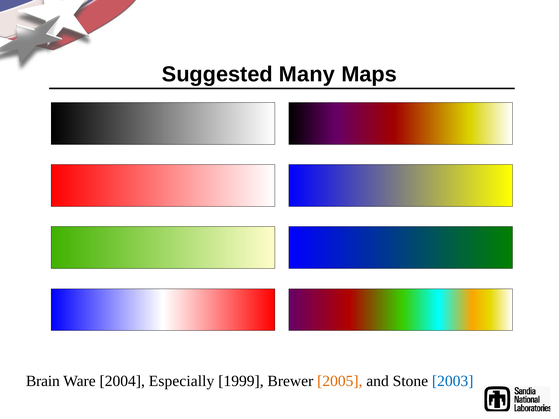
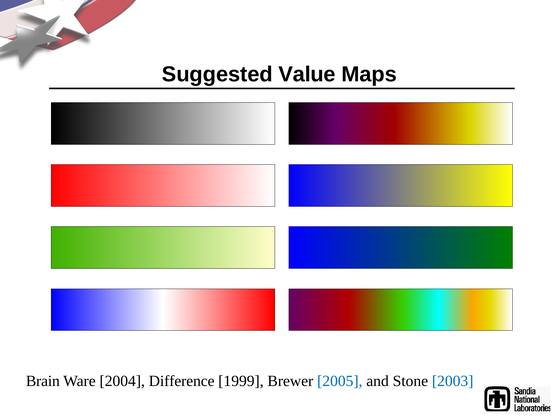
Many: Many -> Value (307, 74)
Especially: Especially -> Difference (182, 381)
2005 colour: orange -> blue (340, 381)
